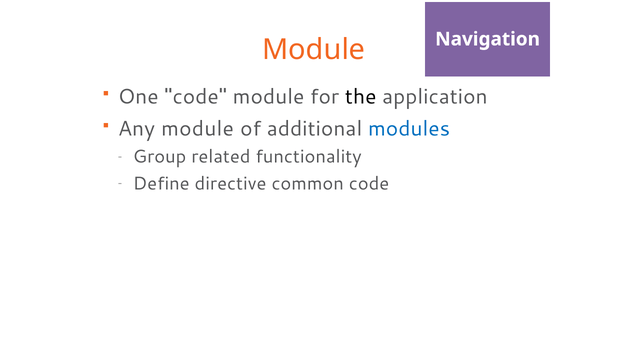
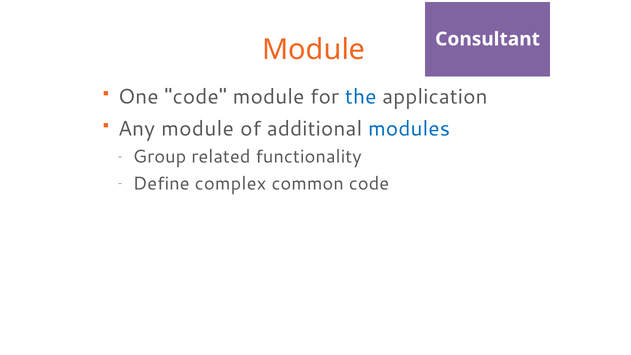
Navigation: Navigation -> Consultant (488, 39)
the colour: black -> blue (361, 97)
directive: directive -> complex (230, 183)
